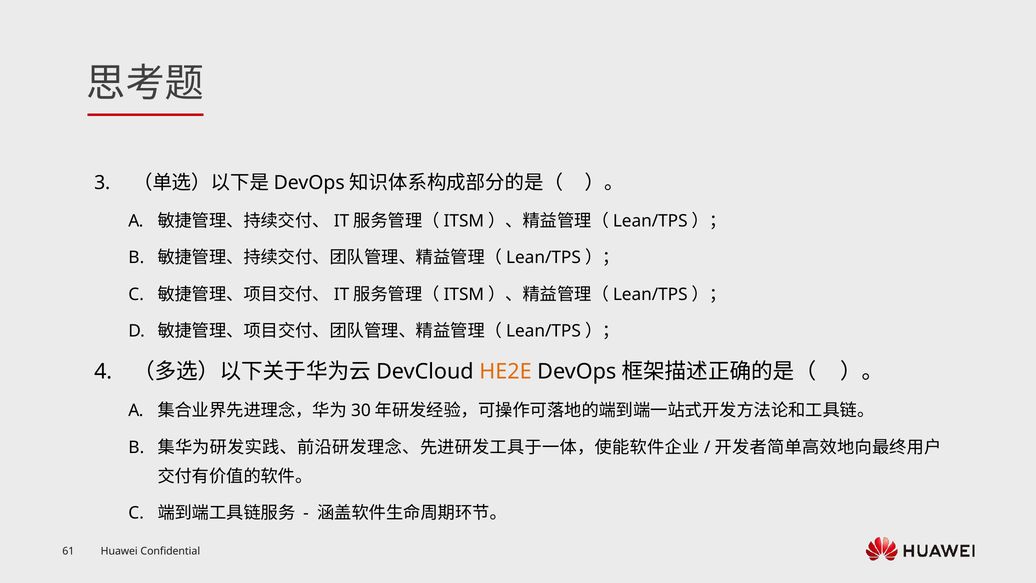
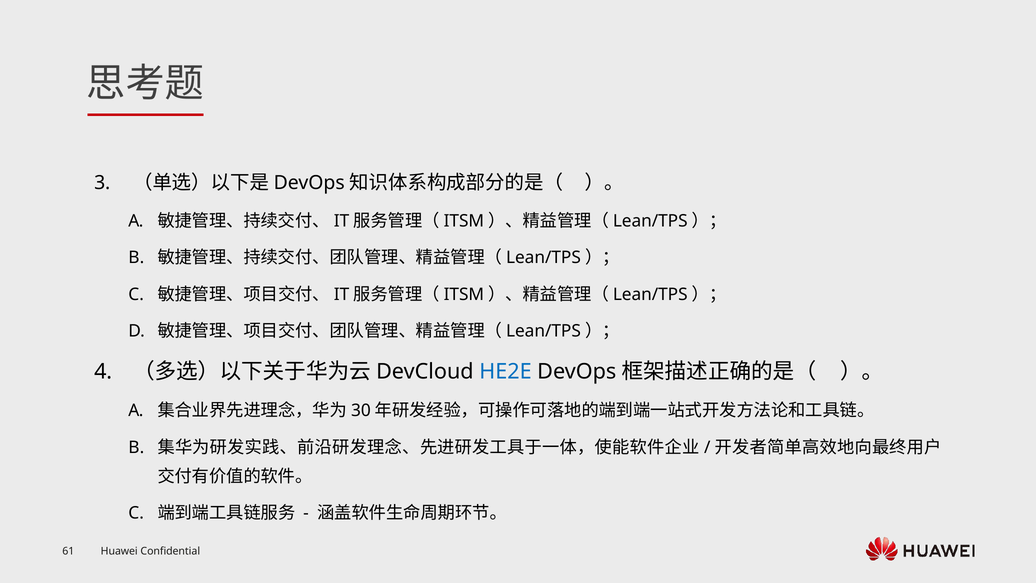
HE2E colour: orange -> blue (505, 371)
